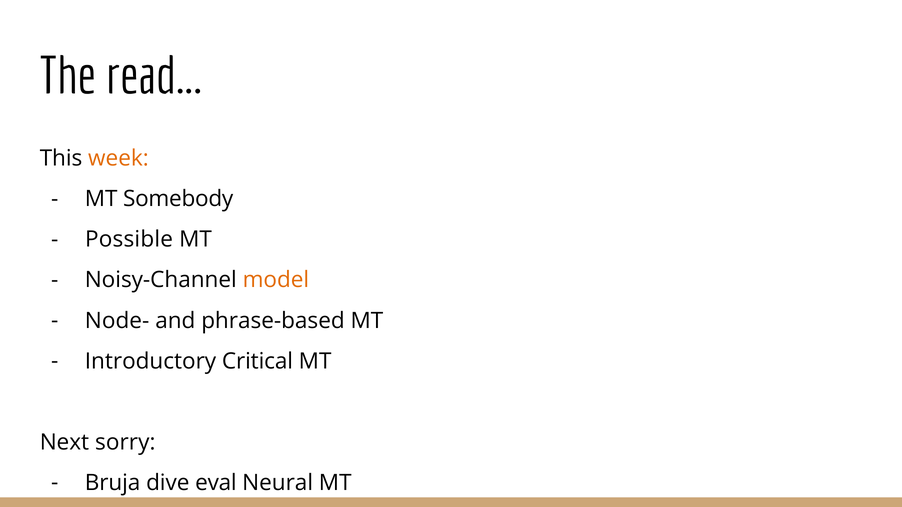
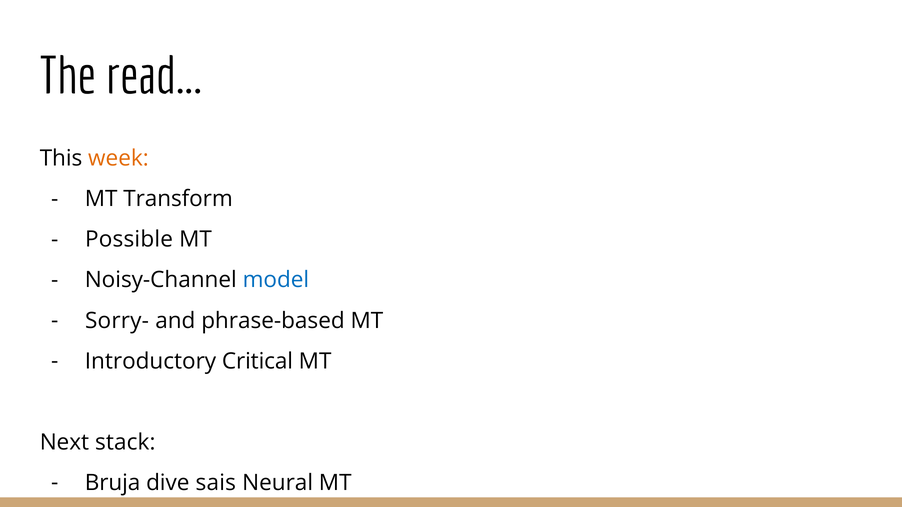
Somebody: Somebody -> Transform (178, 199)
model colour: orange -> blue (276, 280)
Node-: Node- -> Sorry- (117, 321)
sorry: sorry -> stack (125, 443)
eval: eval -> sais (216, 483)
